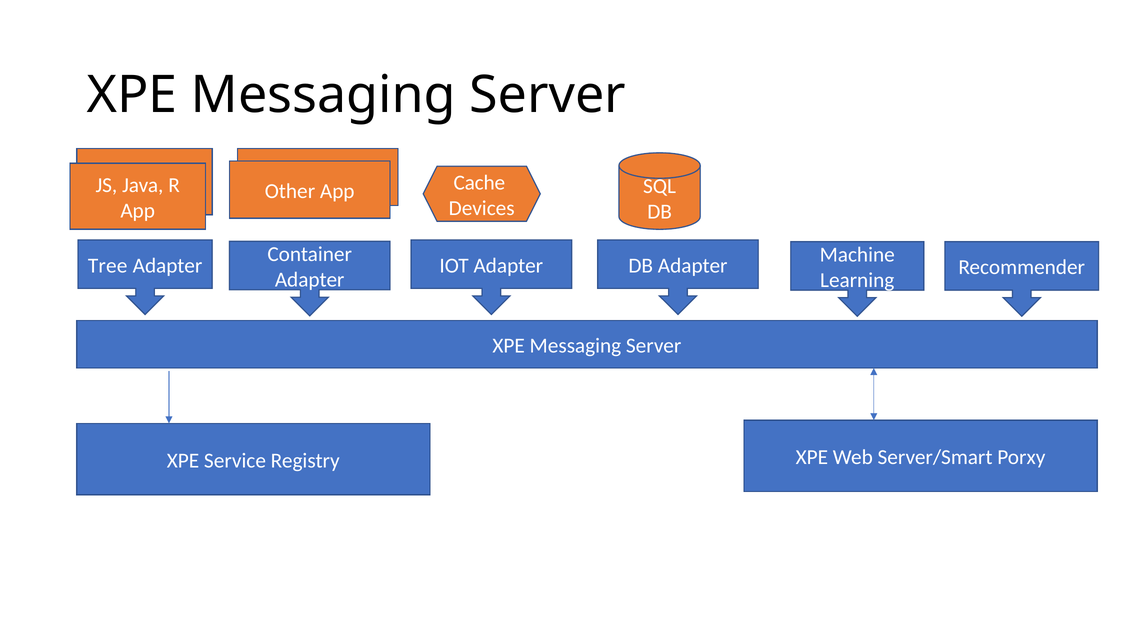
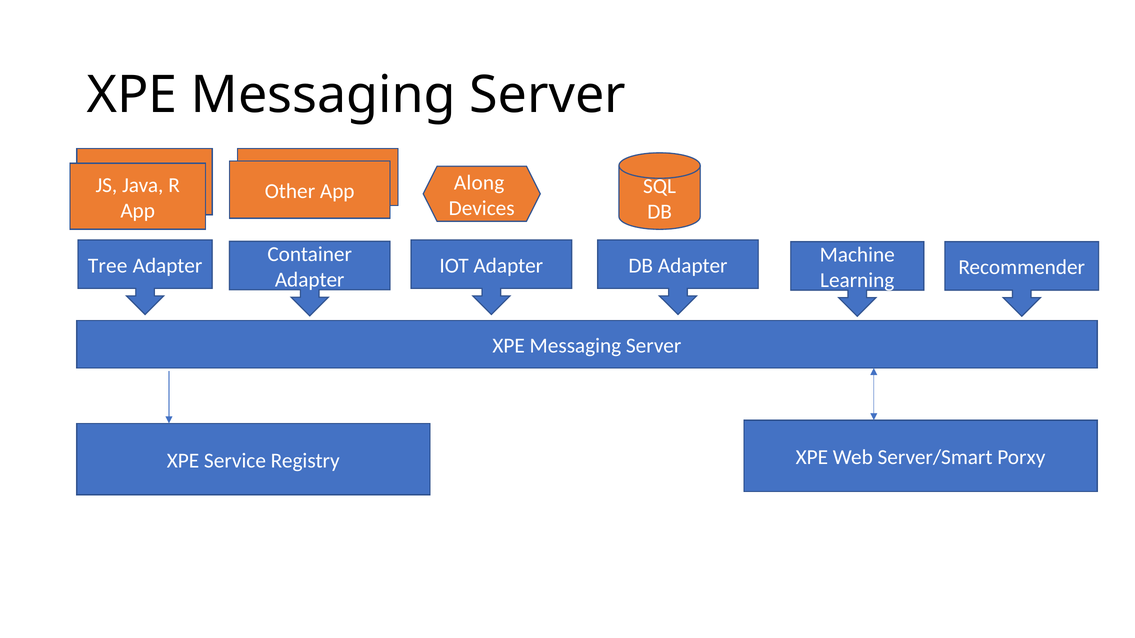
Cache: Cache -> Along (479, 183)
